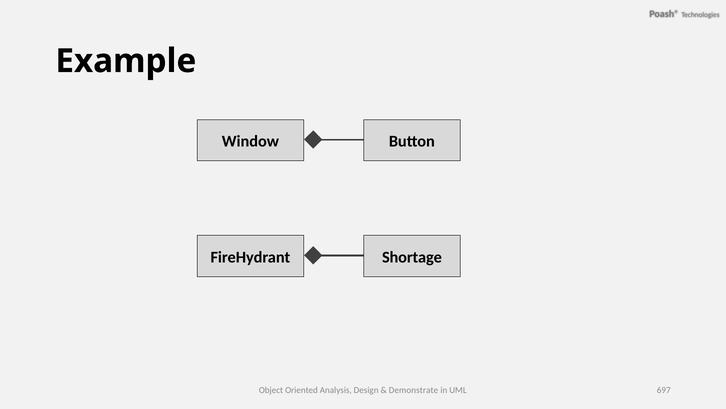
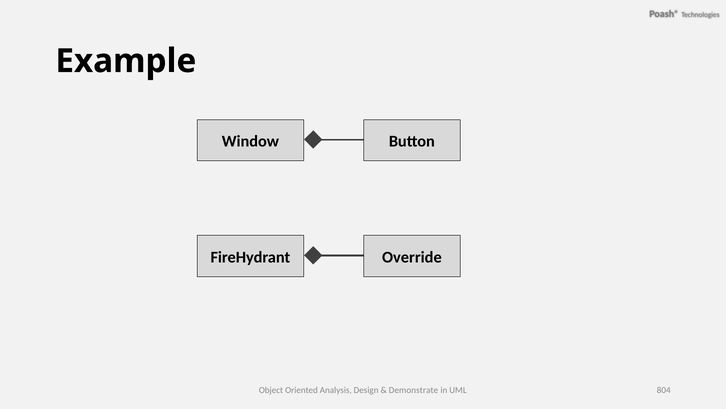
Shortage: Shortage -> Override (412, 257)
697: 697 -> 804 (664, 390)
